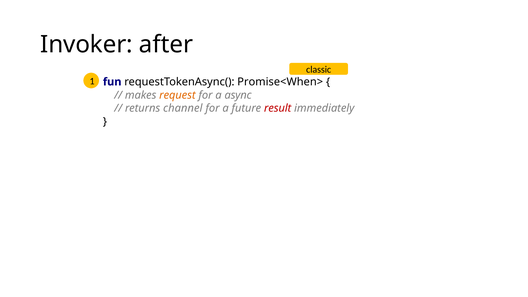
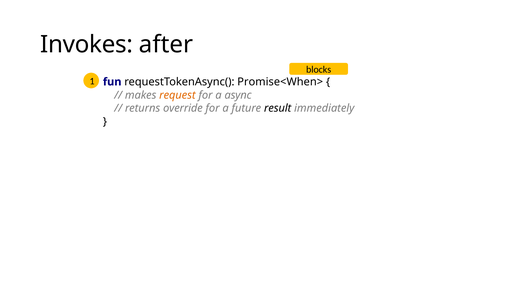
Invoker: Invoker -> Invokes (87, 44)
classic: classic -> blocks (319, 70)
channel: channel -> override (183, 108)
result colour: red -> black (278, 108)
